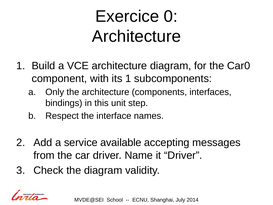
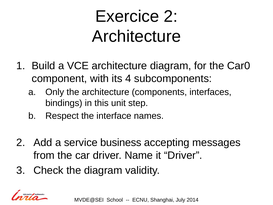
Exercice 0: 0 -> 2 (171, 16)
its 1: 1 -> 4 (128, 78)
available: available -> business (121, 142)
